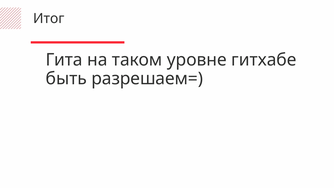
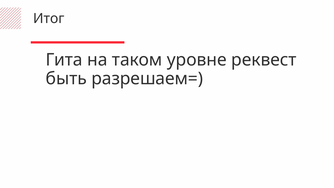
гитхабе: гитхабе -> реквест (264, 60)
